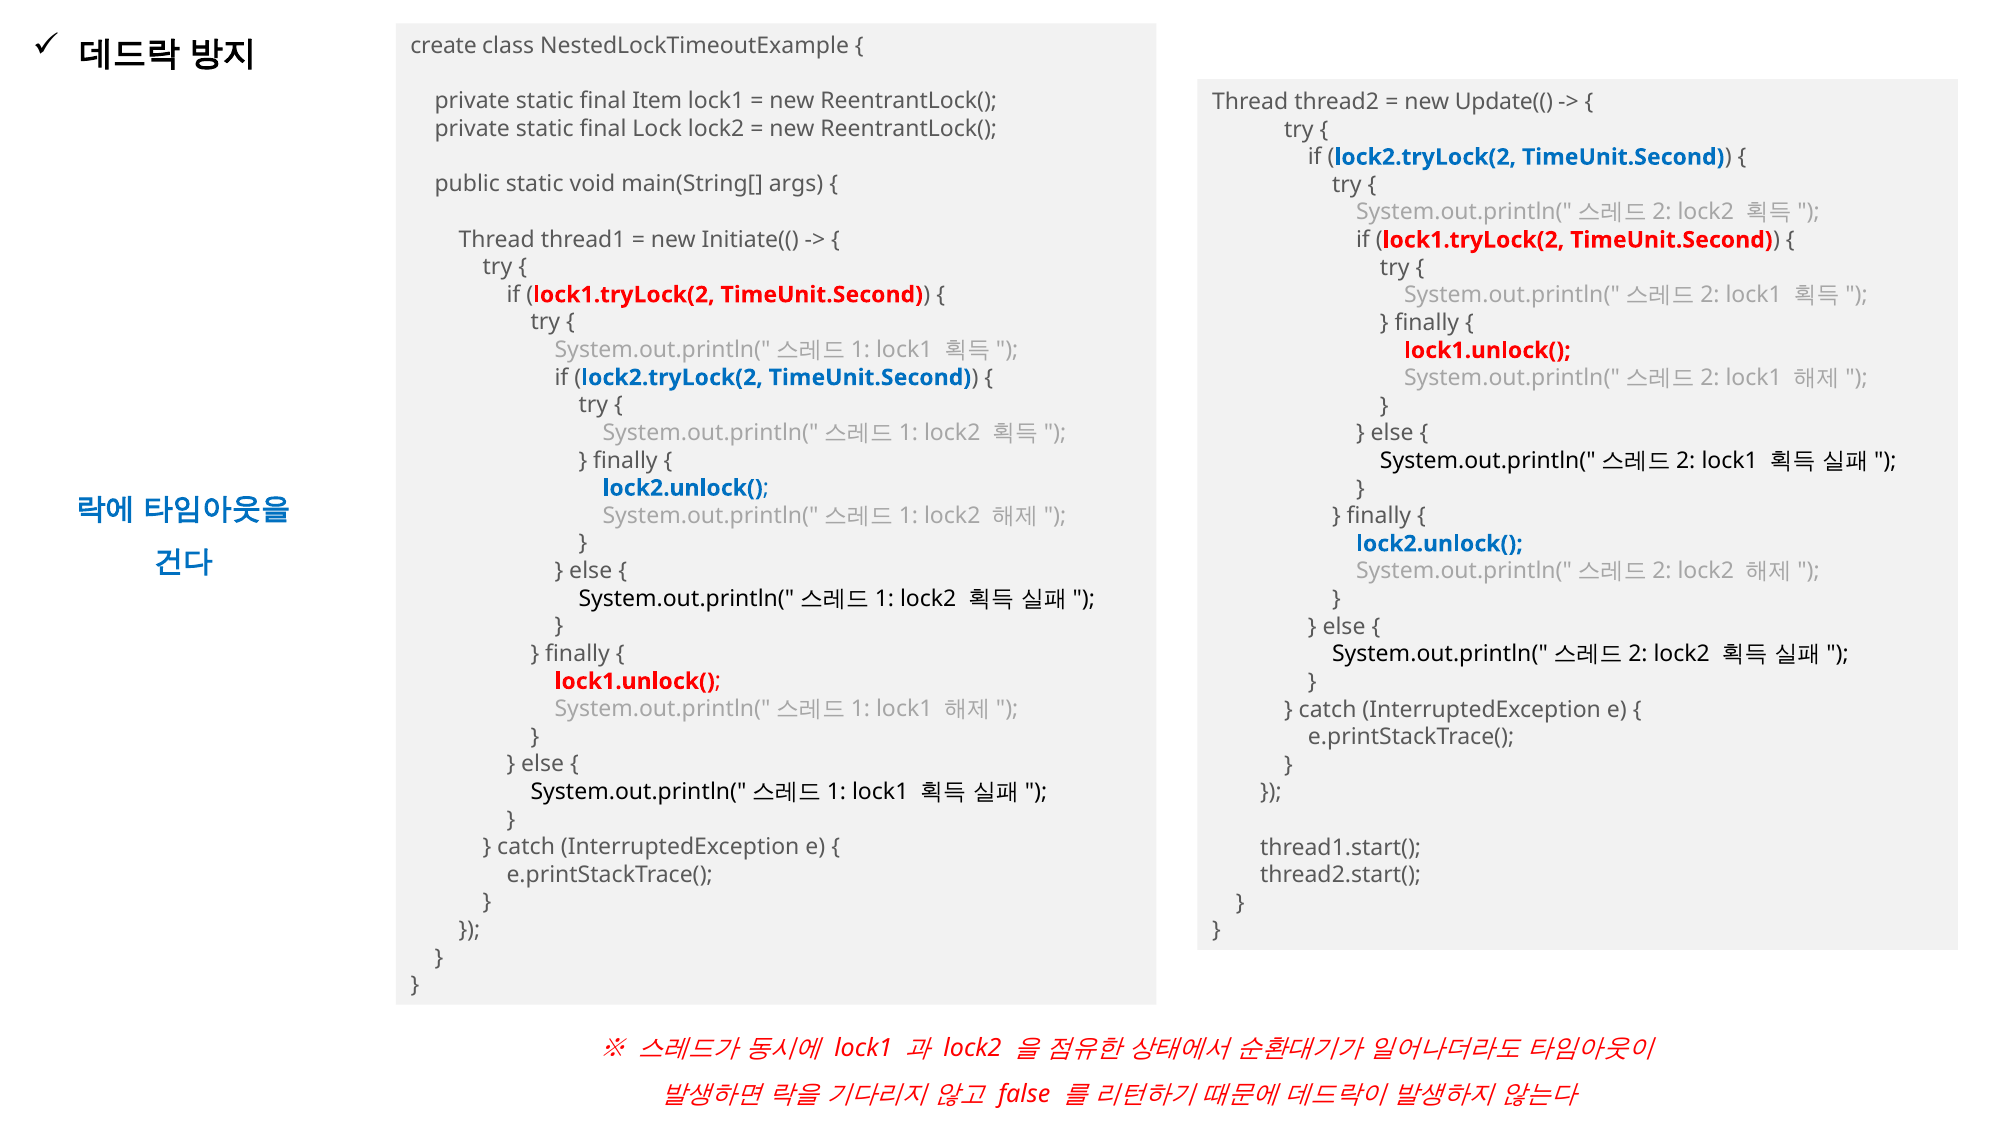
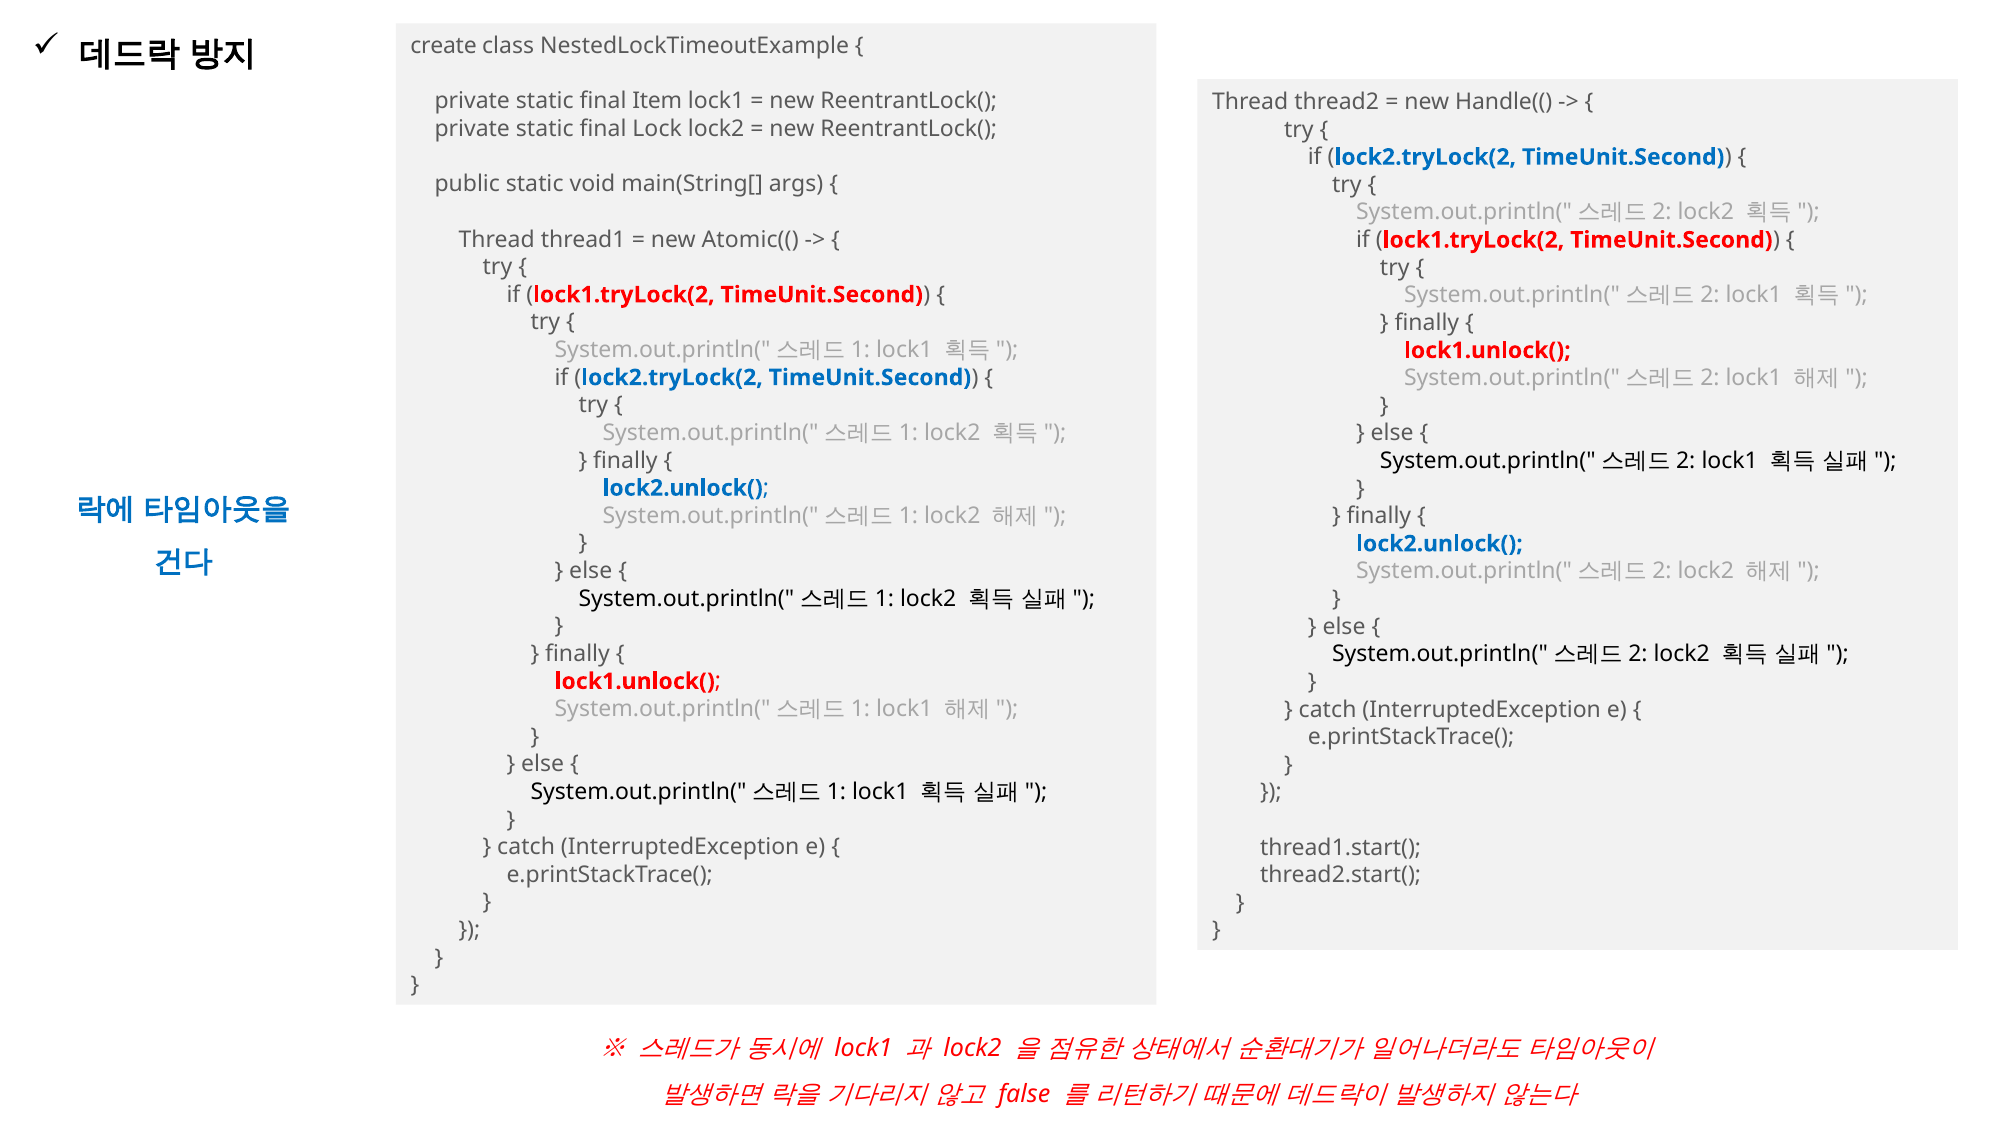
Update((: Update(( -> Handle(( (1504, 102)
Initiate((: Initiate(( -> Atomic(( (750, 239)
